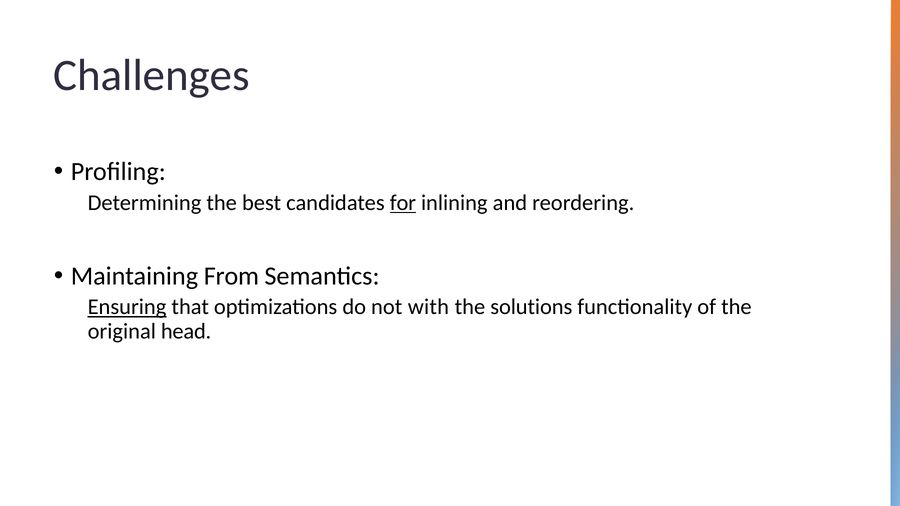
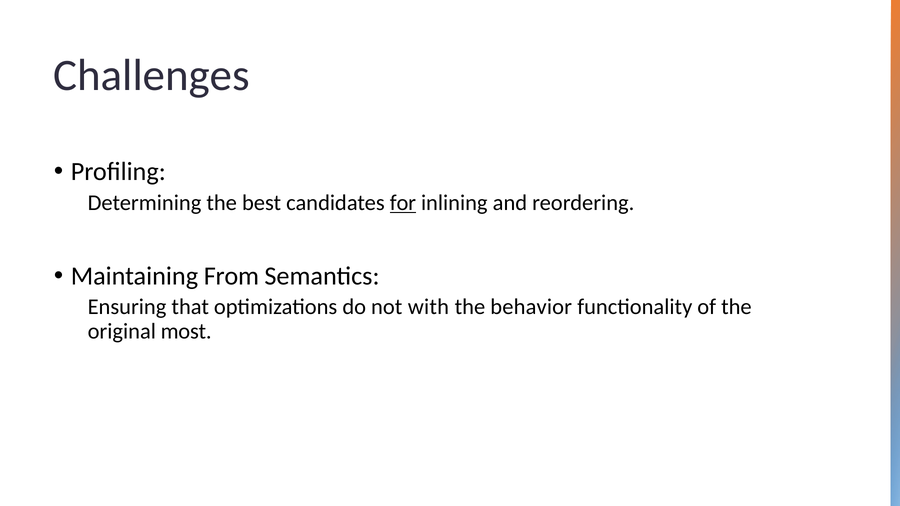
Ensuring underline: present -> none (127, 307)
solutions: solutions -> behavior (531, 307)
head: head -> most (186, 331)
